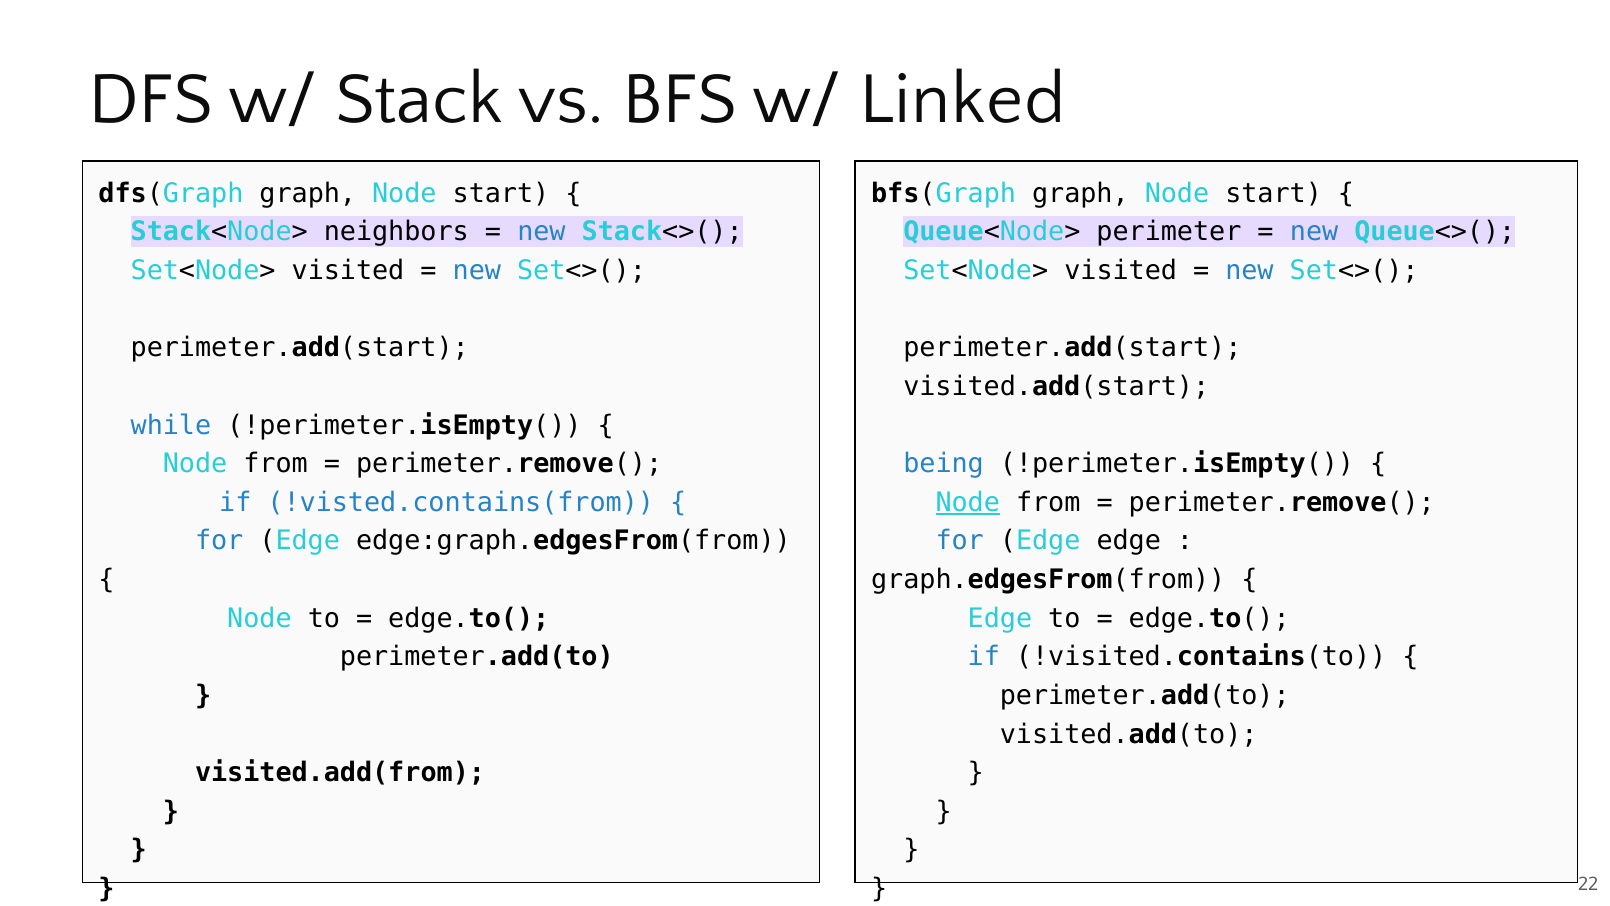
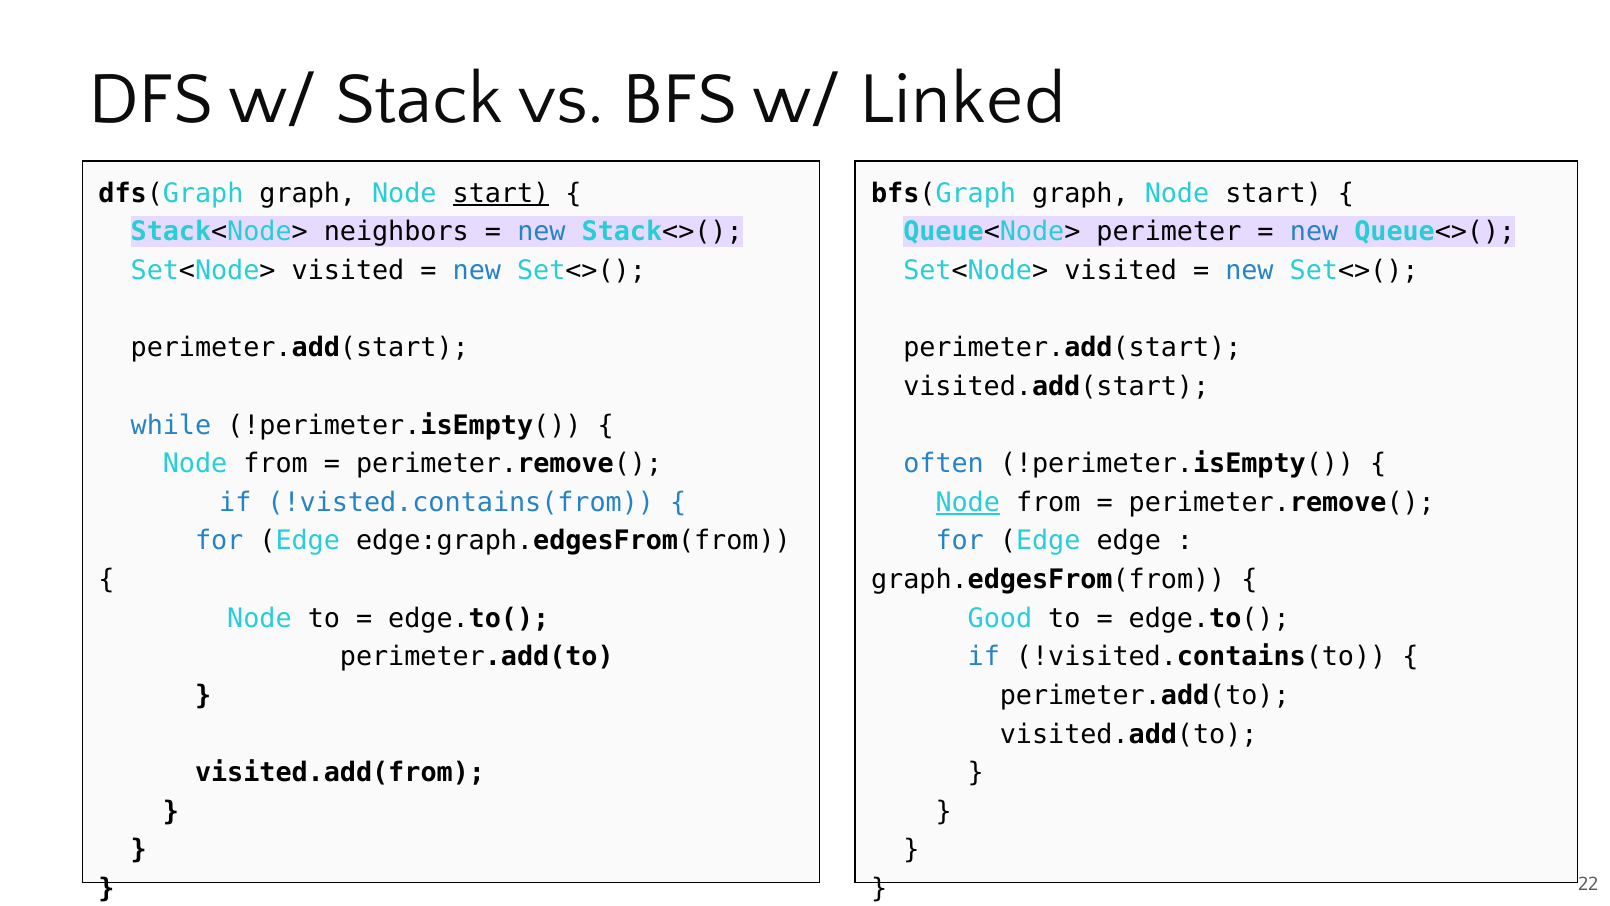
start underline: none -> present (501, 193)
being: being -> often (944, 464)
Edge: Edge -> Good (1000, 618)
